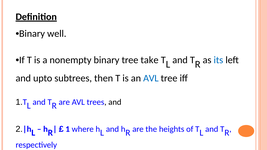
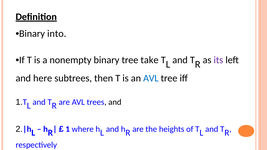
well: well -> into (57, 34)
its colour: blue -> purple (218, 60)
upto: upto -> here (43, 78)
